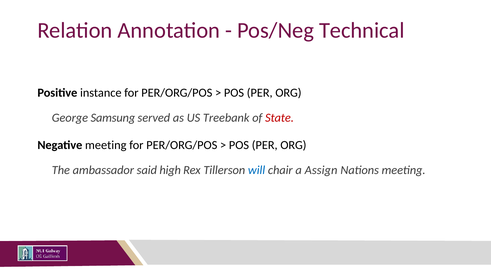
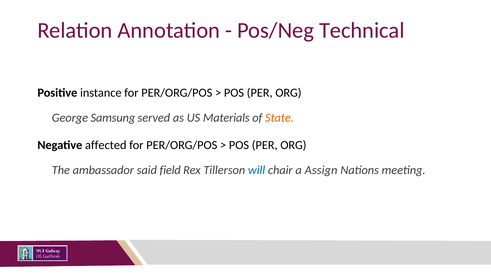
Treebank: Treebank -> Materials (226, 118)
State colour: red -> orange (279, 118)
Negative meeting: meeting -> affected (106, 145)
high: high -> field (170, 170)
